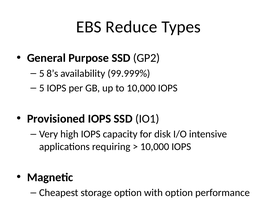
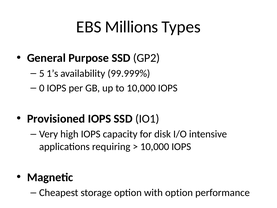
Reduce: Reduce -> Millions (132, 27)
8’s: 8’s -> 1’s (52, 73)
5: 5 -> 0 (42, 88)
